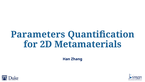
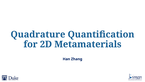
Parameters: Parameters -> Quadrature (38, 34)
